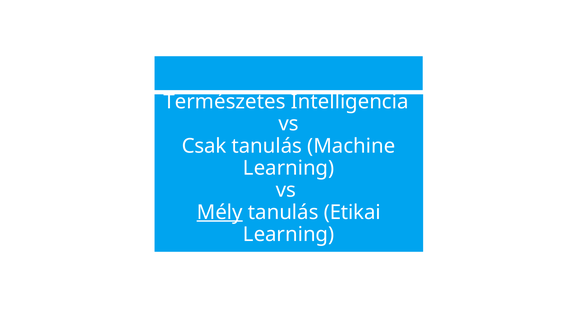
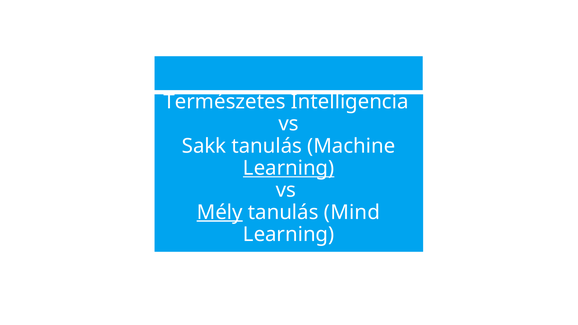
Csak: Csak -> Sakk (204, 146)
Learning underline: none -> present (289, 168)
Etikai: Etikai -> Mind (352, 212)
